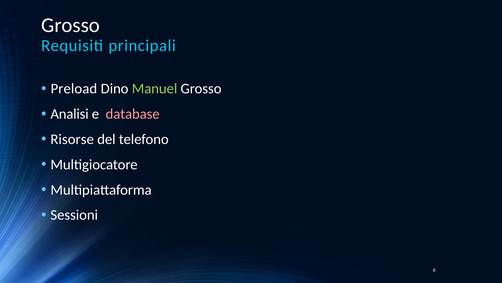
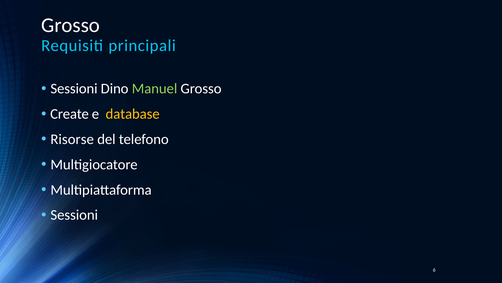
Preload: Preload -> Sessioni (74, 89)
Analisi: Analisi -> Create (70, 114)
database colour: pink -> yellow (133, 114)
